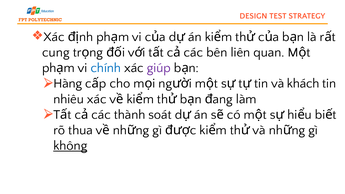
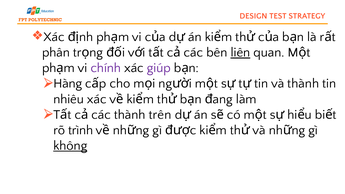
cung: cung -> phân (56, 52)
liên underline: none -> present (240, 52)
chính colour: blue -> purple (106, 68)
và khách: khách -> thành (303, 84)
soát: soát -> trên (160, 115)
thua: thua -> trình (81, 130)
